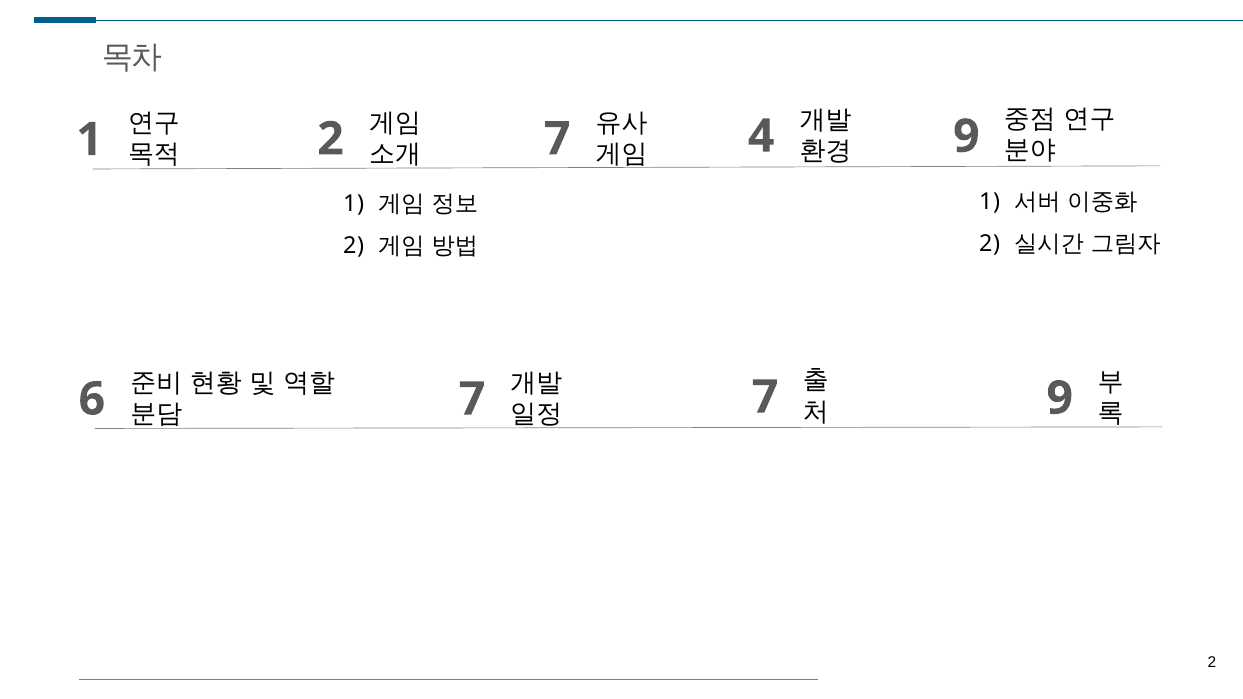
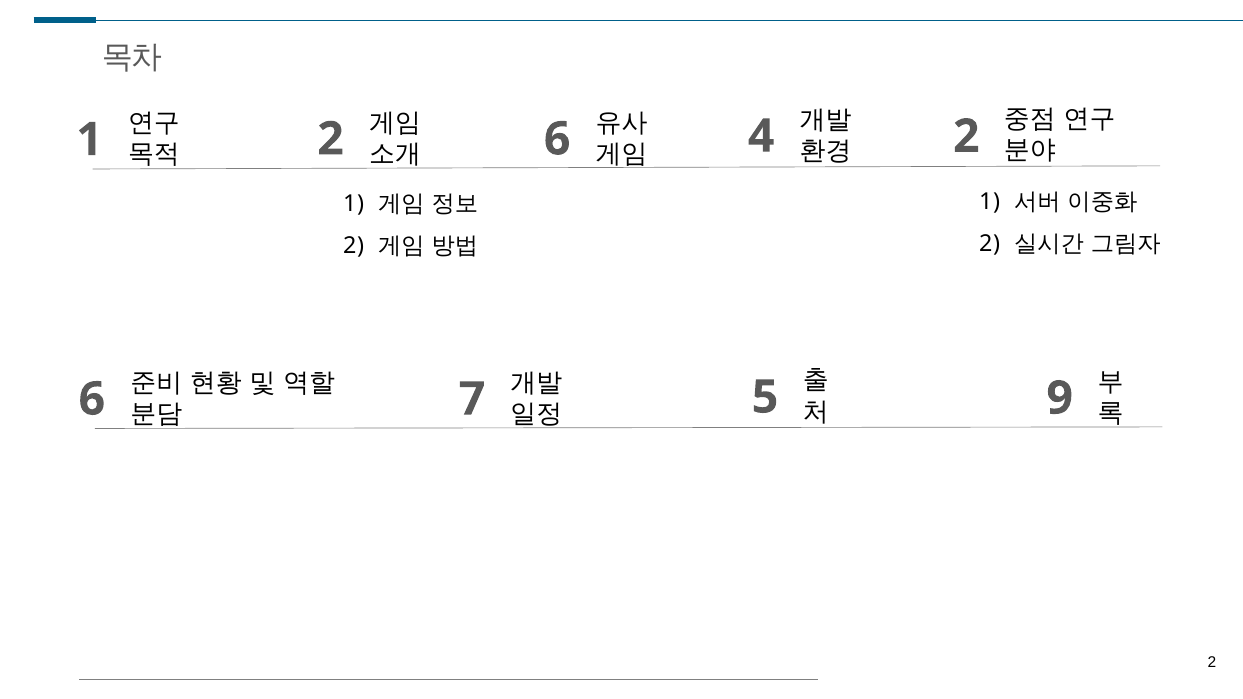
9: 9 -> 2 (966, 136)
7: 7 -> 6 (557, 139)
7: 7 -> 5 (765, 397)
